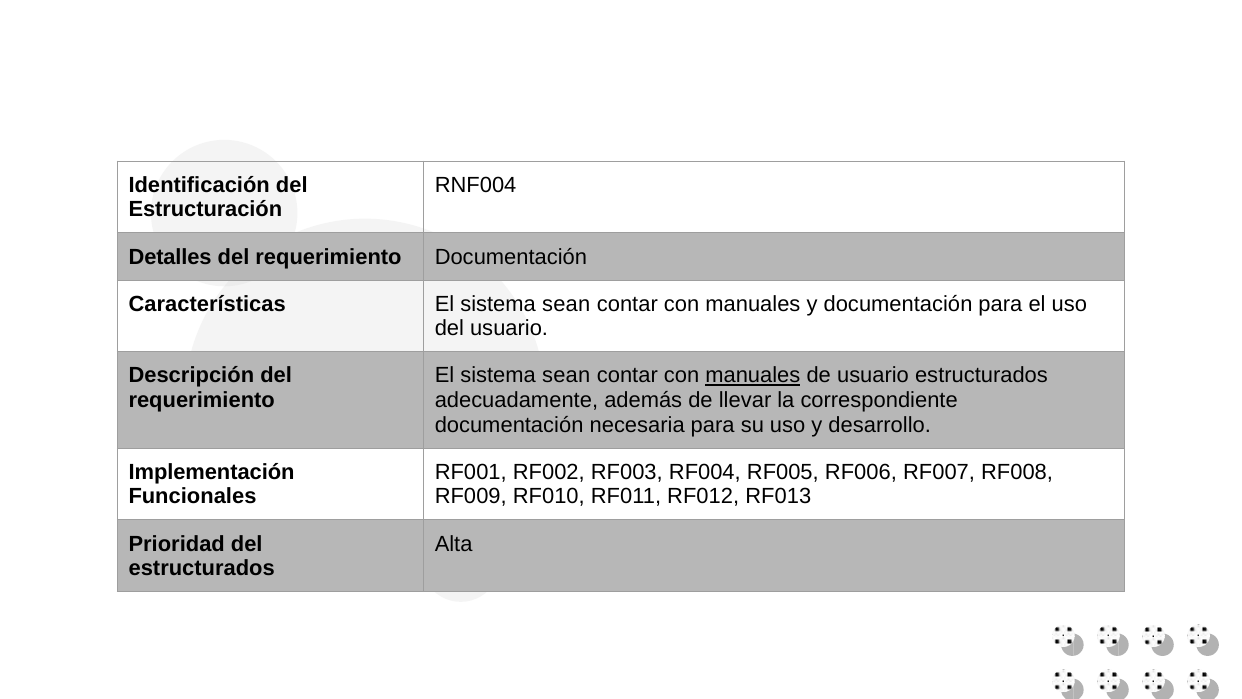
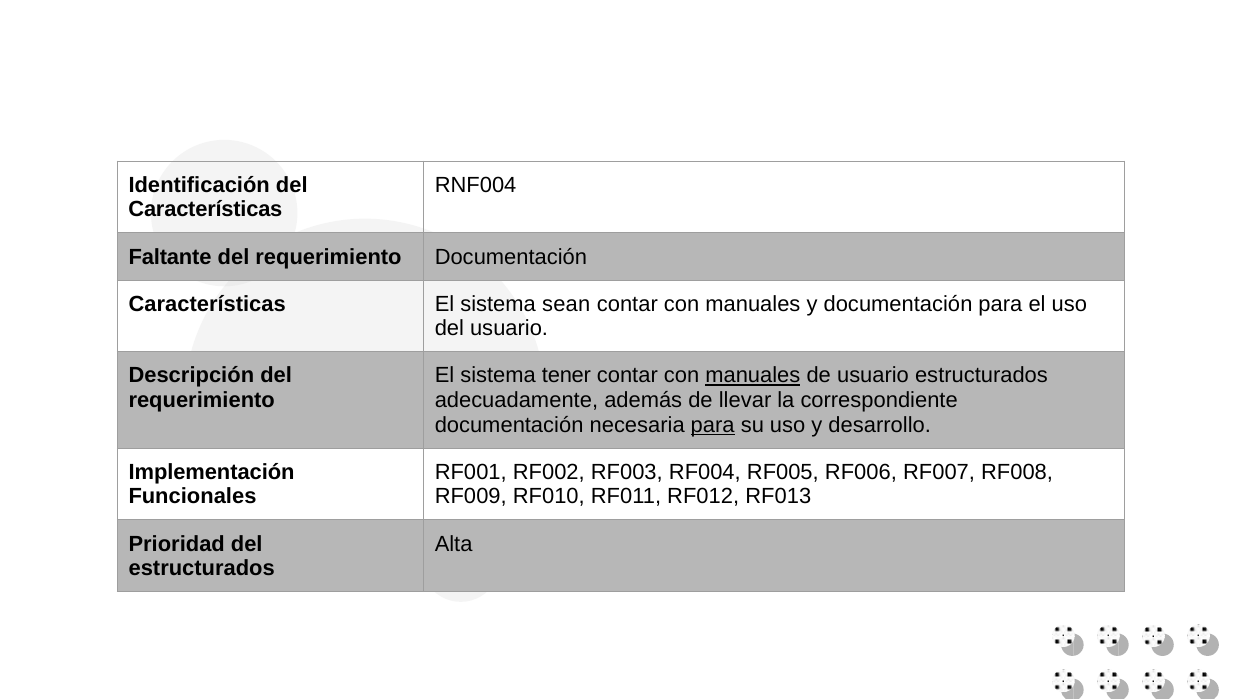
Estructuración: Estructuración -> Características (205, 210)
Detalles: Detalles -> Faltante (170, 257)
sean: sean -> tener (566, 376)
para underline: none -> present (713, 425)
